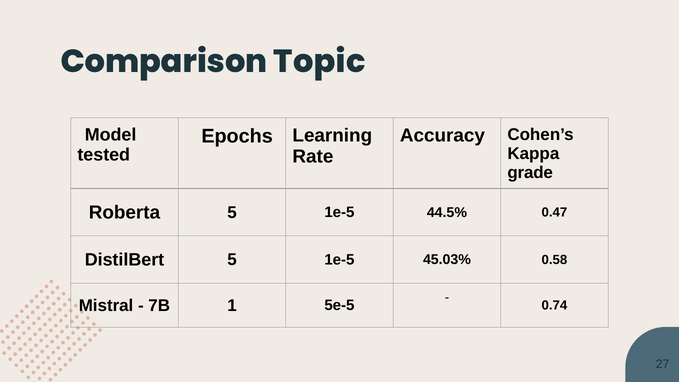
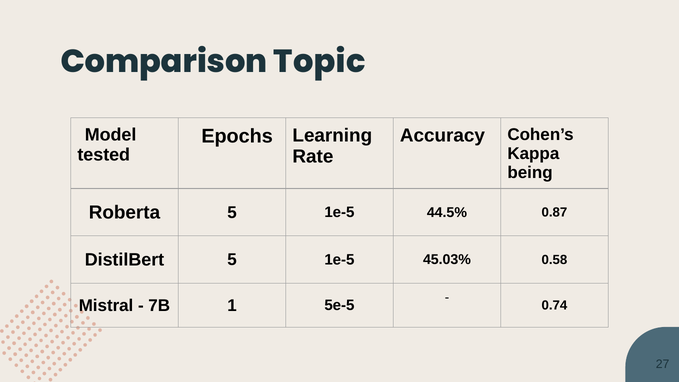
grade: grade -> being (530, 172)
0.47: 0.47 -> 0.87 (554, 212)
